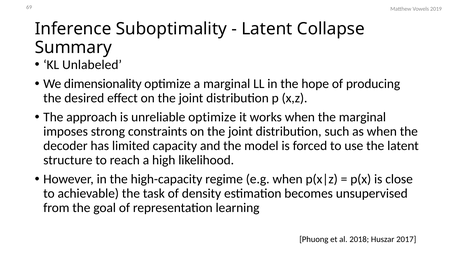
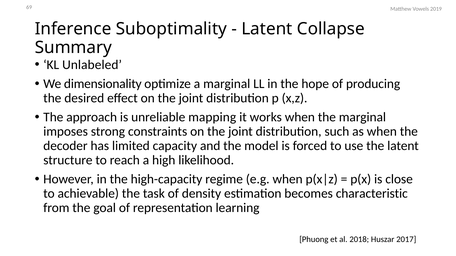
unreliable optimize: optimize -> mapping (212, 117)
unsupervised: unsupervised -> characteristic (372, 194)
